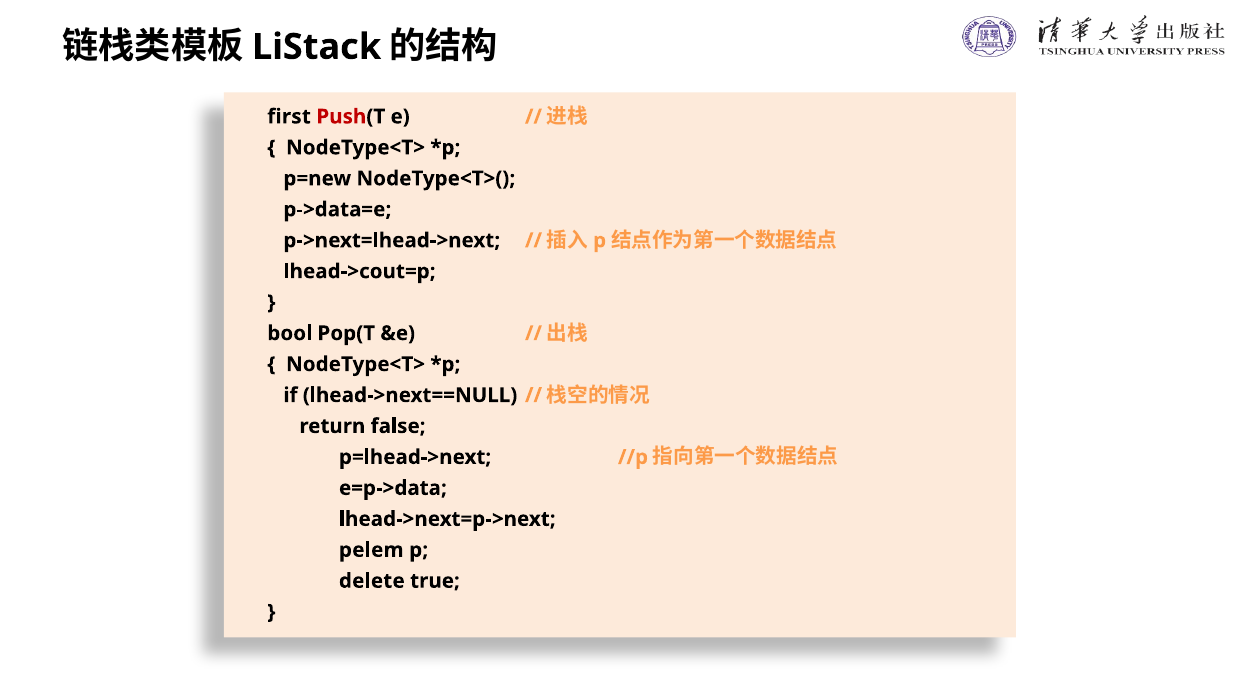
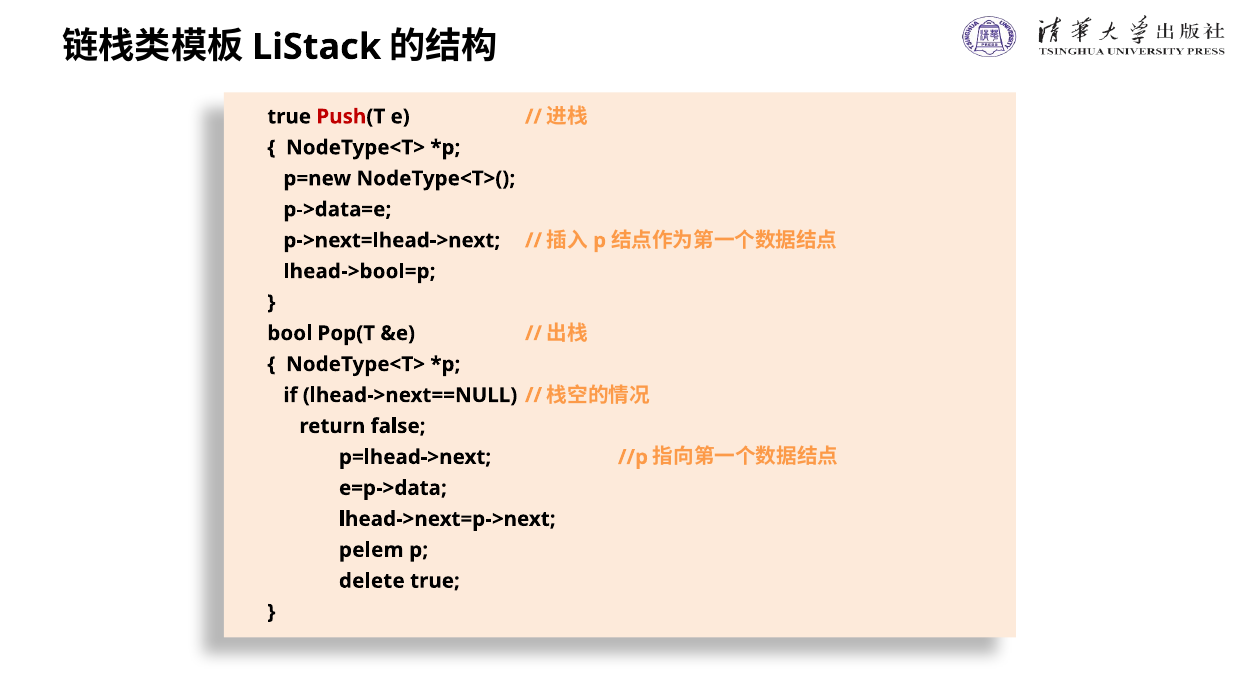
first: first -> true (289, 117)
lhead->cout=p: lhead->cout=p -> lhead->bool=p (359, 272)
